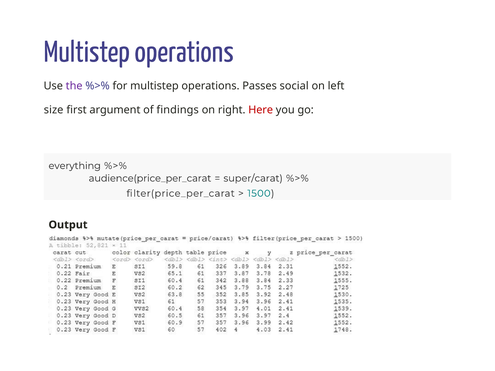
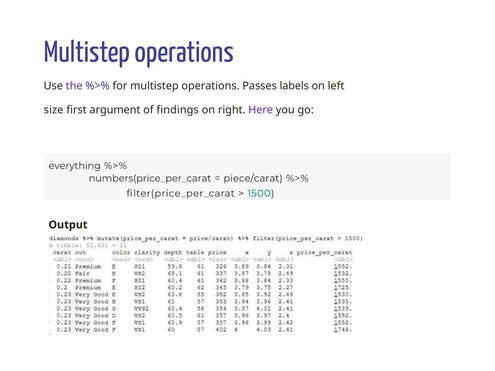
social: social -> labels (294, 86)
Here colour: red -> purple (261, 110)
audience(price_per_carat: audience(price_per_carat -> numbers(price_per_carat (150, 178)
super/carat: super/carat -> piece/carat (253, 178)
